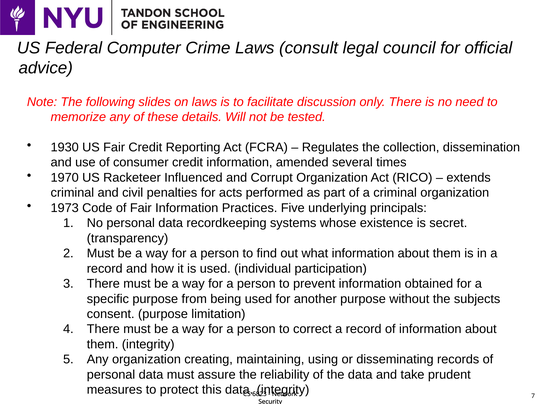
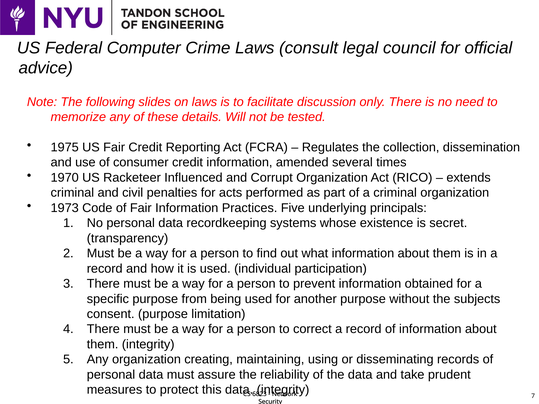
1930: 1930 -> 1975 (65, 147)
